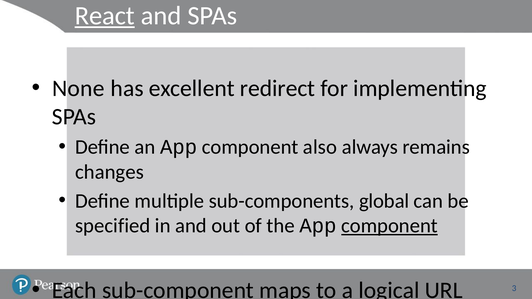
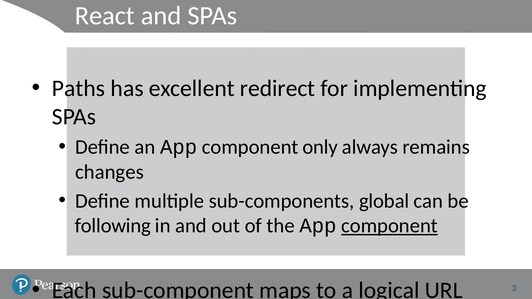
React underline: present -> none (105, 16)
None: None -> Paths (79, 88)
also: also -> only (320, 147)
specified: specified -> following (113, 226)
